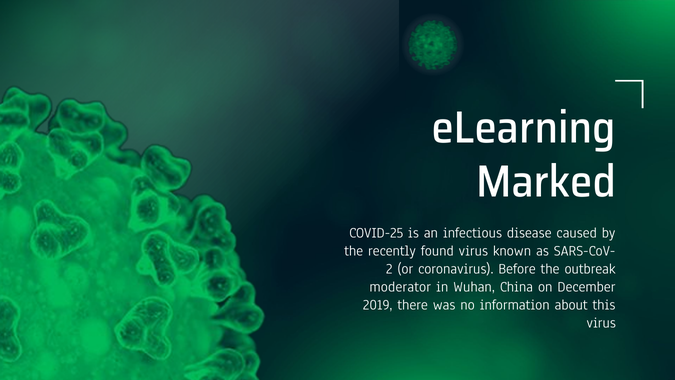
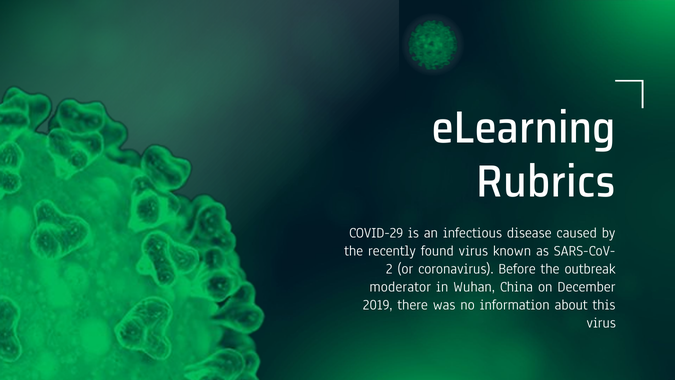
Marked: Marked -> Rubrics (546, 182)
COVID-25: COVID-25 -> COVID-29 (376, 233)
